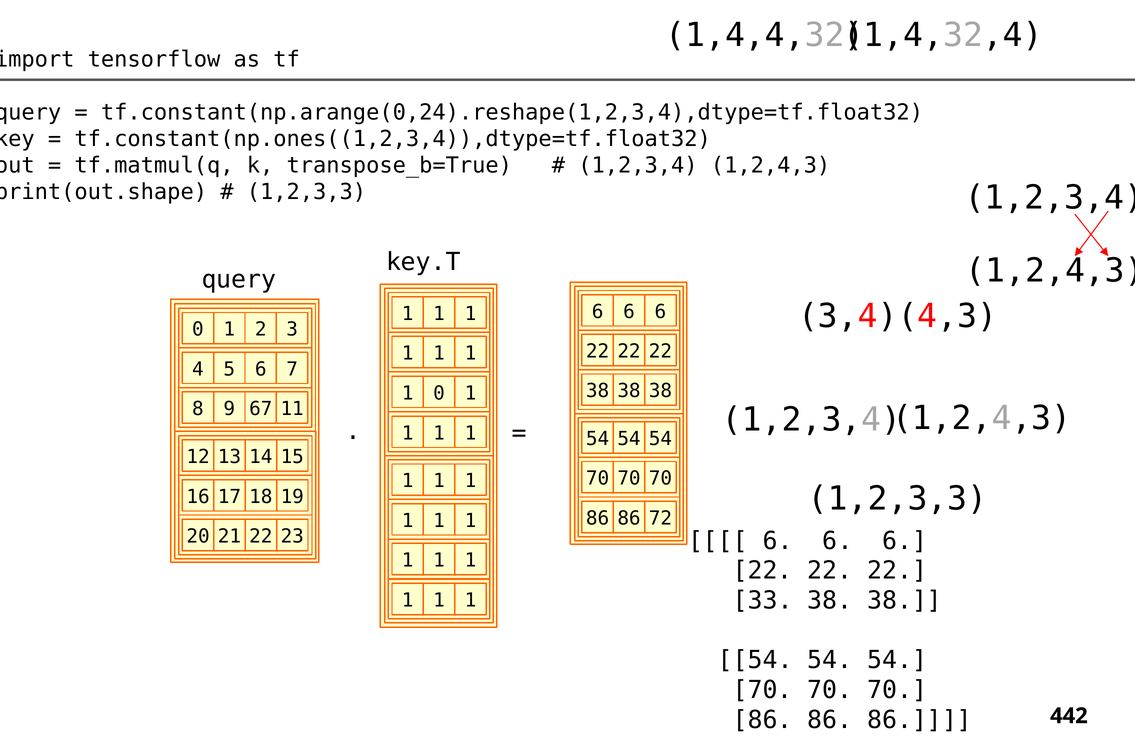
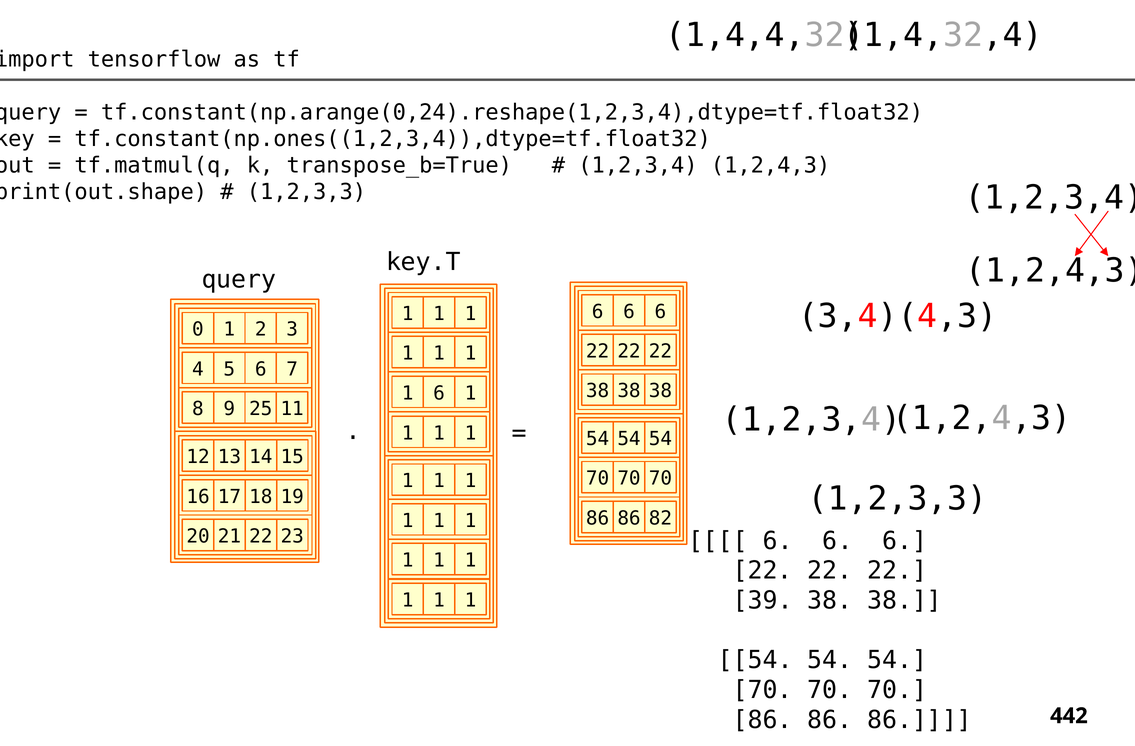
1 0: 0 -> 6 (439, 393)
67: 67 -> 25 (261, 409)
72: 72 -> 82 (660, 518)
33: 33 -> 39 (763, 600)
